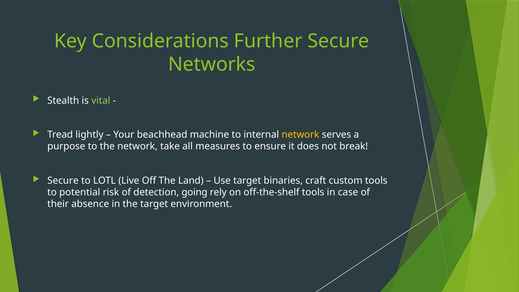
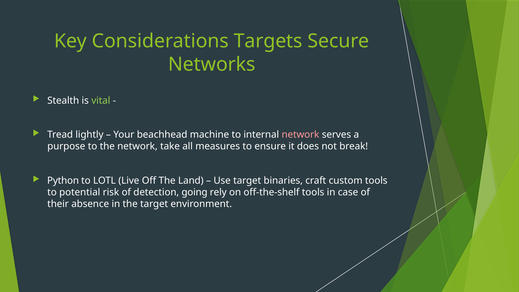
Further: Further -> Targets (268, 41)
network colour: yellow -> pink (300, 135)
Secure: Secure -> Python (63, 180)
